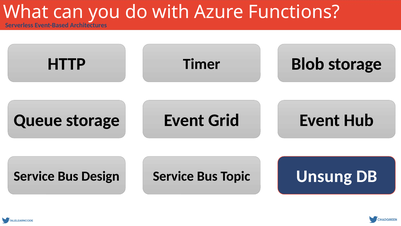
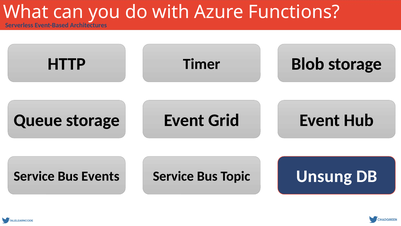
Design: Design -> Events (100, 176)
